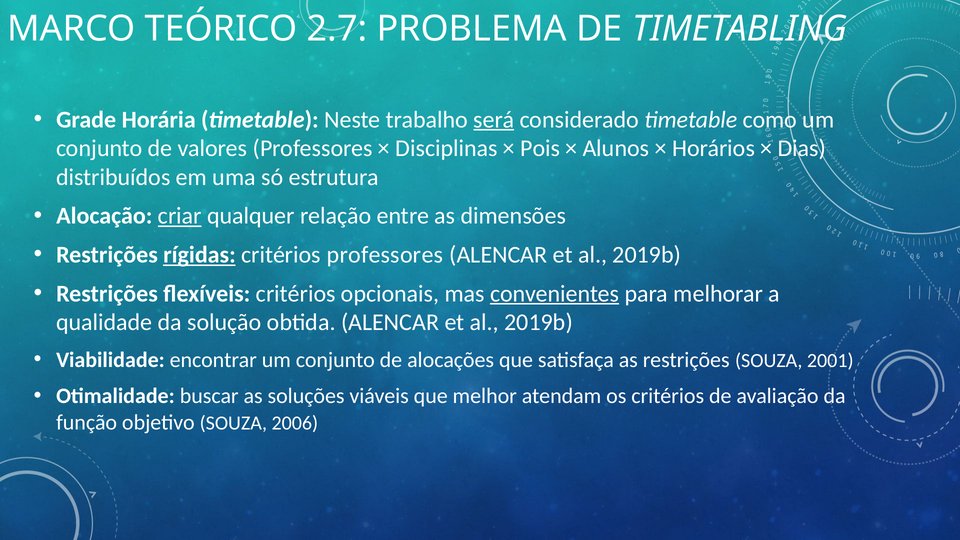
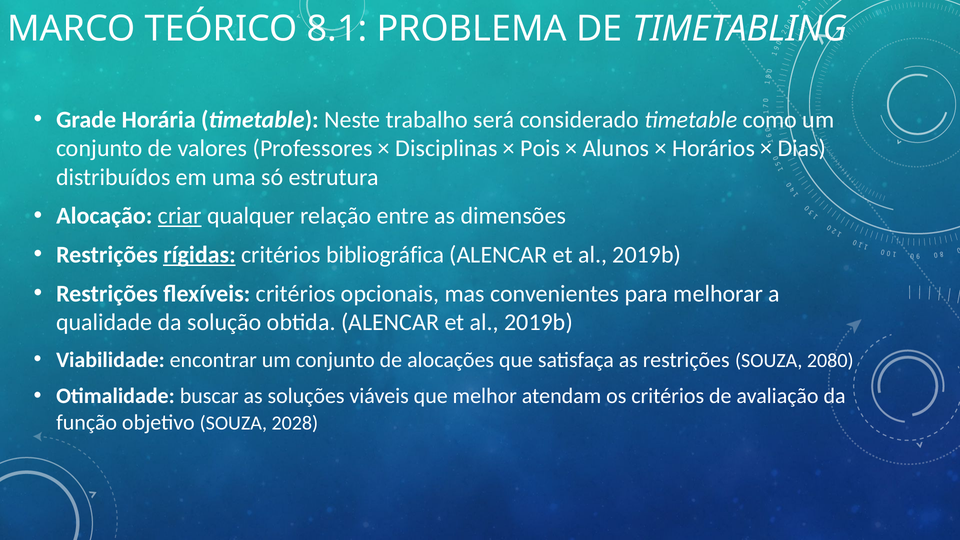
2.7: 2.7 -> 8.1 (337, 29)
será underline: present -> none (494, 120)
critérios professores: professores -> bibliográfica (385, 255)
convenientes underline: present -> none (555, 294)
2001: 2001 -> 2080 (830, 361)
2006: 2006 -> 2028 (295, 423)
